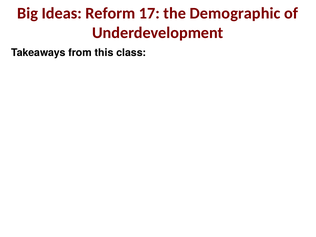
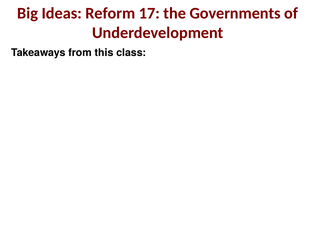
Demographic: Demographic -> Governments (235, 13)
